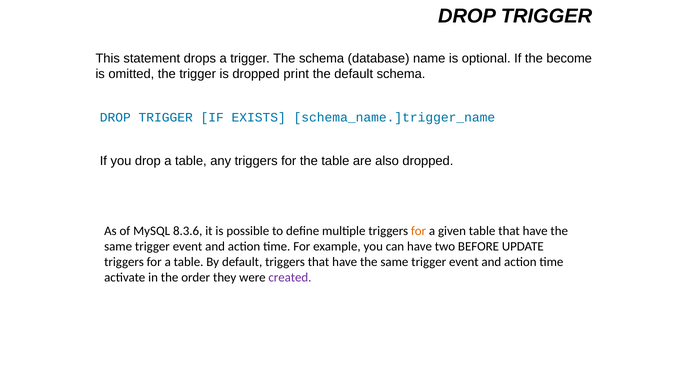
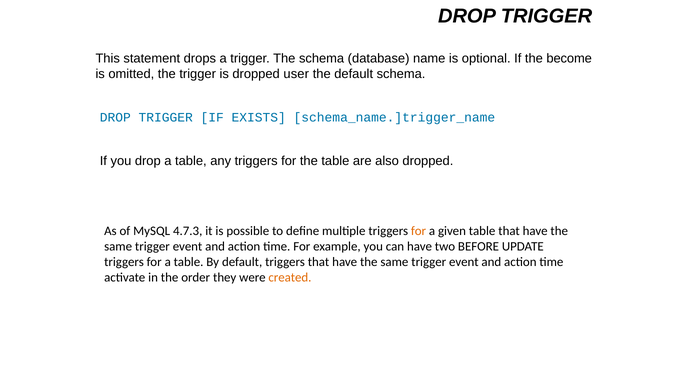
print: print -> user (296, 74)
8.3.6: 8.3.6 -> 4.7.3 (188, 231)
created colour: purple -> orange (290, 277)
